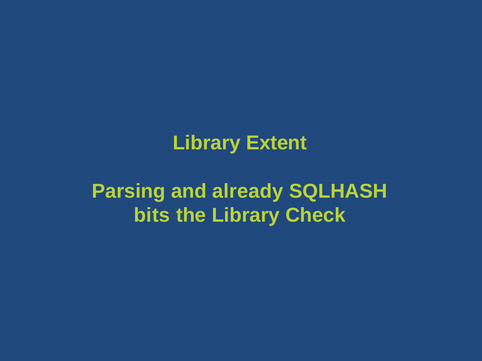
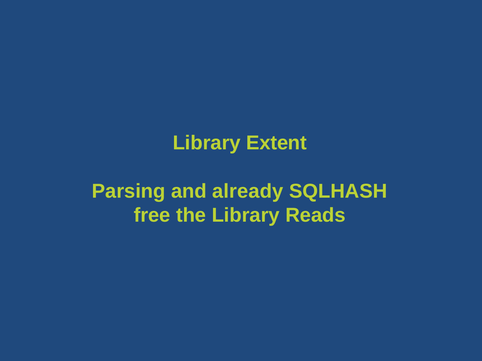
bits: bits -> free (152, 215)
Check: Check -> Reads (315, 215)
